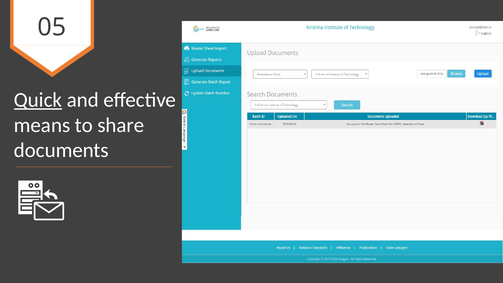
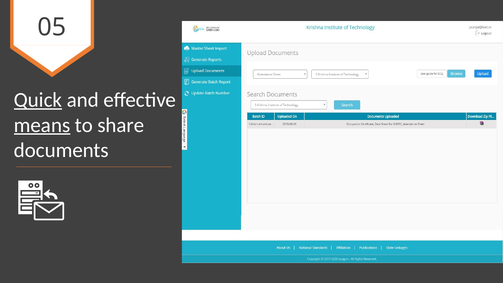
means underline: none -> present (42, 125)
